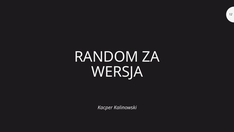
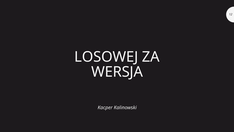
RANDOM: RANDOM -> LOSOWEJ (106, 57)
